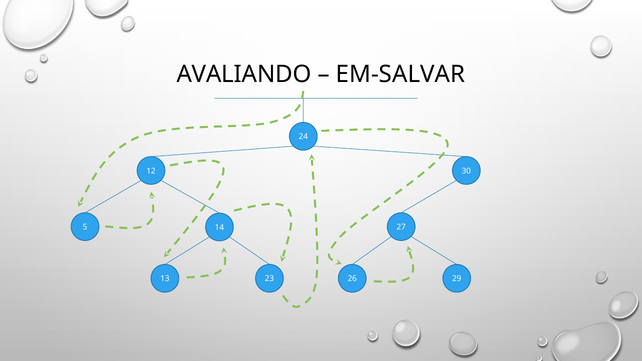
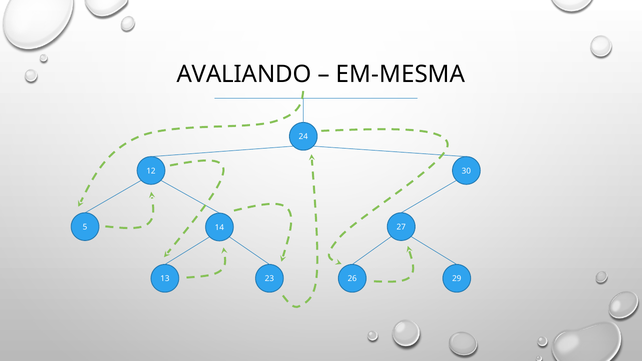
EM-SALVAR: EM-SALVAR -> EM-MESMA (400, 74)
